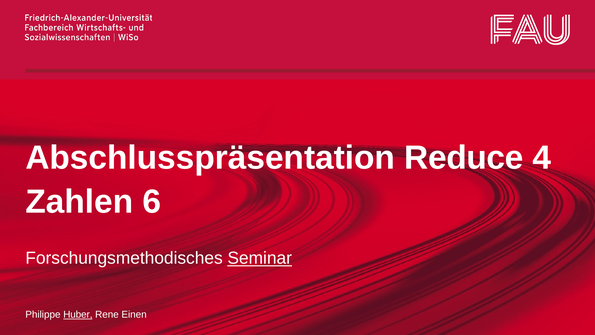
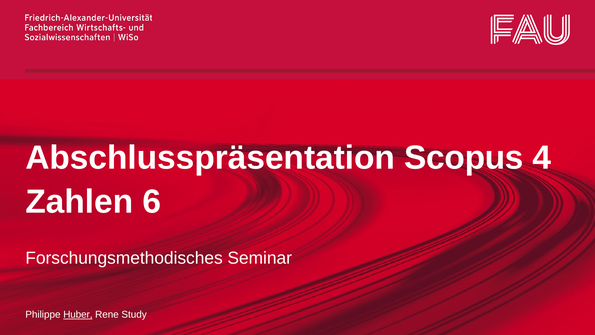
Reduce: Reduce -> Scopus (464, 158)
Seminar underline: present -> none (260, 258)
Einen: Einen -> Study (134, 314)
